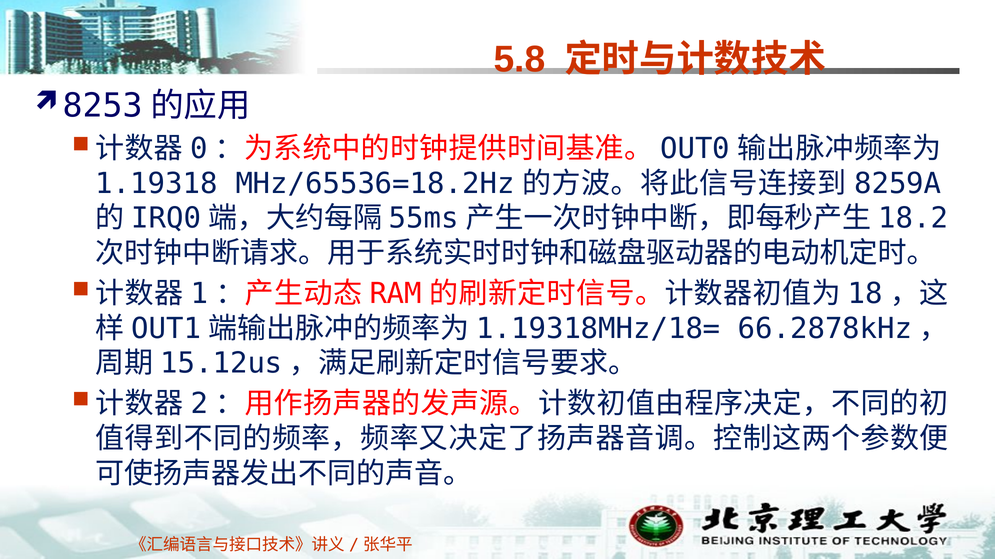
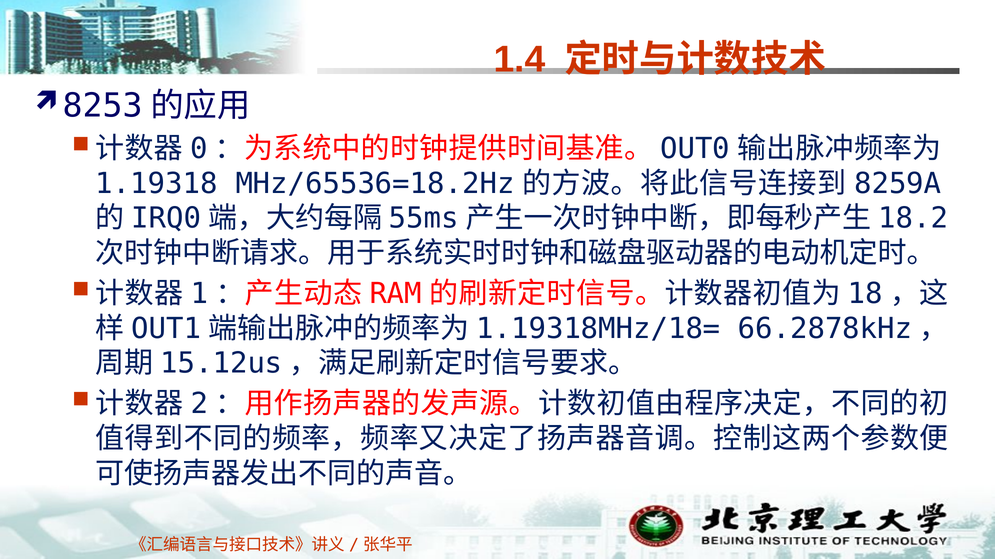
5.8: 5.8 -> 1.4 (519, 60)
